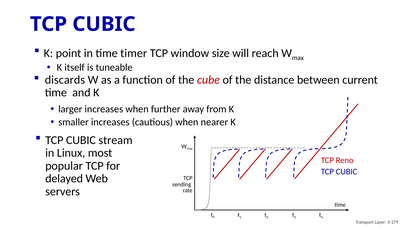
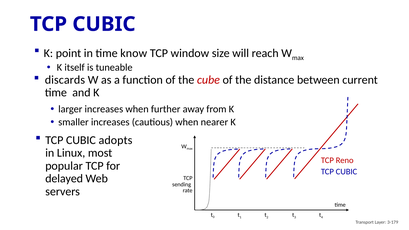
timer: timer -> know (134, 53)
stream: stream -> adopts (115, 140)
